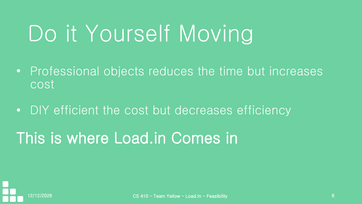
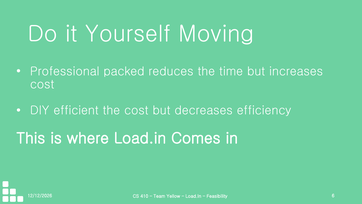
objects: objects -> packed (124, 71)
